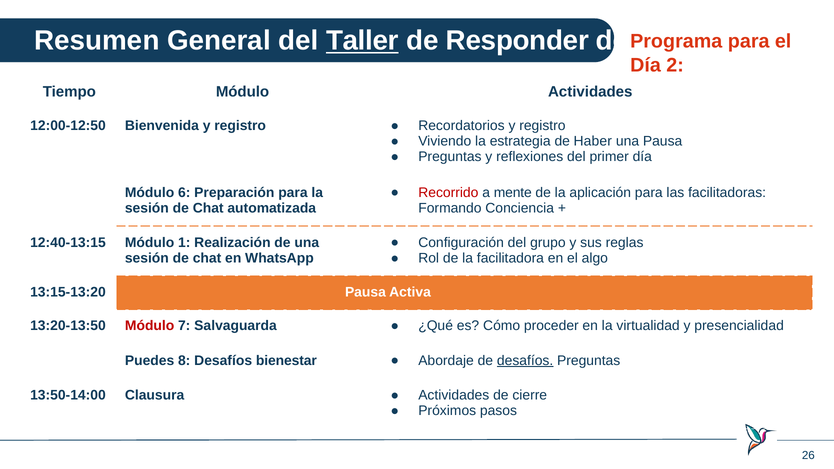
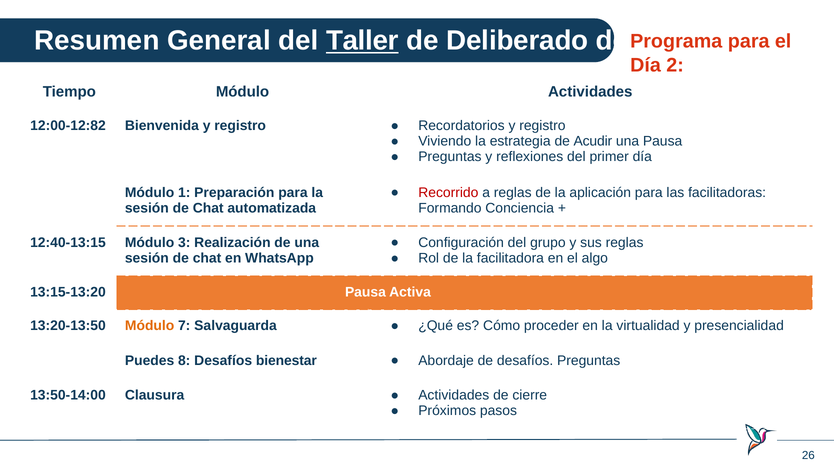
Responder: Responder -> Deliberado (517, 41)
12:00-12:50: 12:00-12:50 -> 12:00-12:82 (68, 126)
Haber: Haber -> Acudir (593, 141)
a mente: mente -> reglas (513, 192)
6: 6 -> 1 (184, 192)
1: 1 -> 3 (184, 242)
Módulo colour: red -> orange (150, 326)
desafíos underline: present -> none (525, 361)
